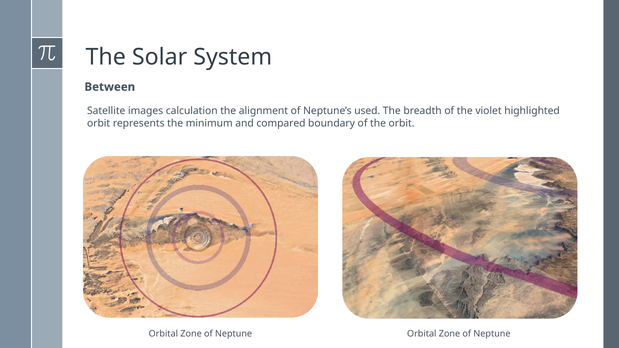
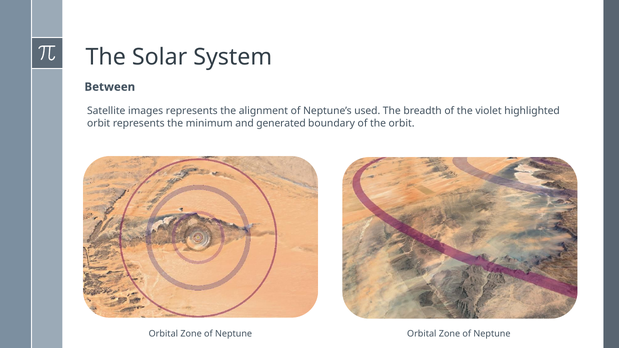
images calculation: calculation -> represents (192, 111)
compared: compared -> generated (281, 123)
